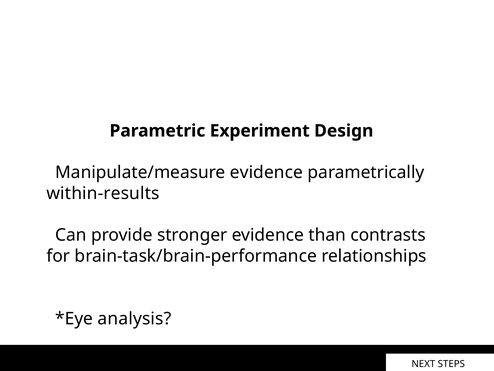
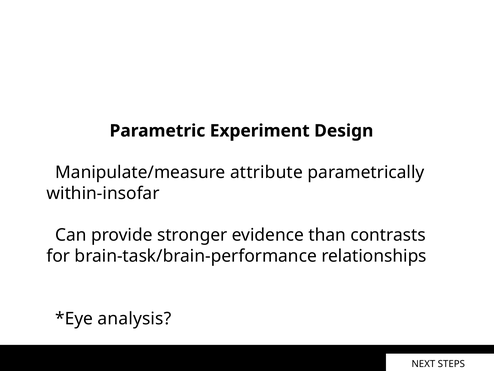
Manipulate/measure evidence: evidence -> attribute (266, 172)
within-results: within-results -> within-insofar (103, 193)
